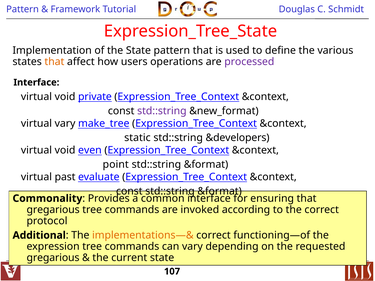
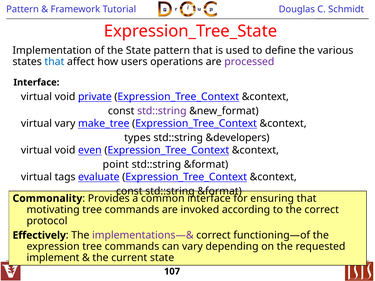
that colour: orange -> blue (54, 62)
static: static -> types (137, 138)
past: past -> tags (65, 177)
gregarious: gregarious -> motivating (53, 210)
Additional: Additional -> Effectively (39, 235)
implementations—& colour: orange -> purple (143, 235)
gregarious: gregarious -> implement (53, 258)
